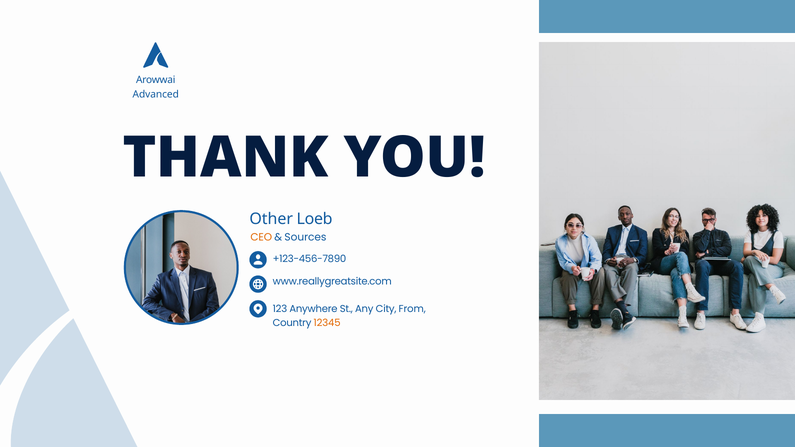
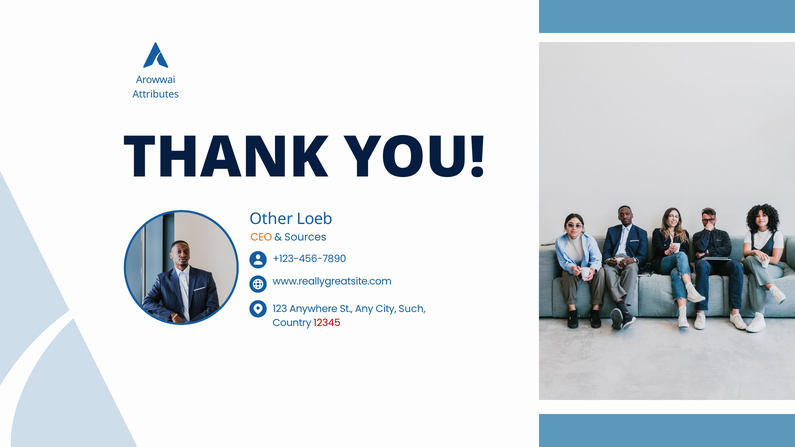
Advanced: Advanced -> Attributes (156, 94)
From: From -> Such (412, 309)
12345 colour: orange -> red (327, 323)
